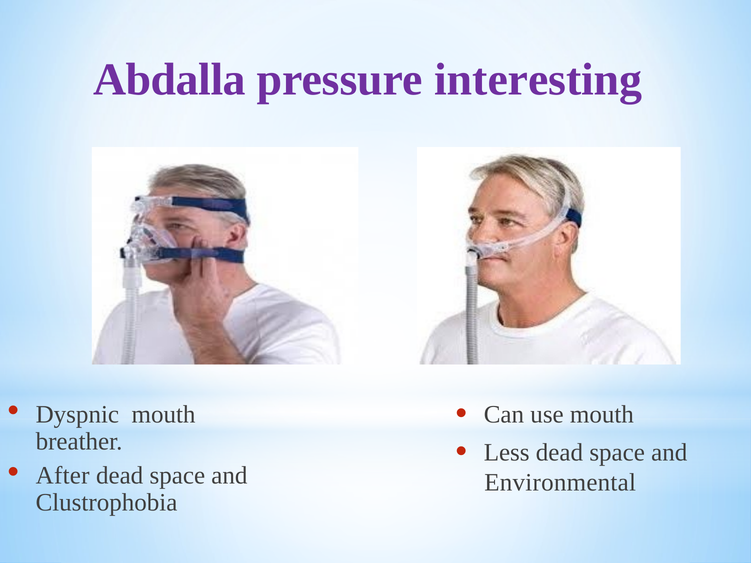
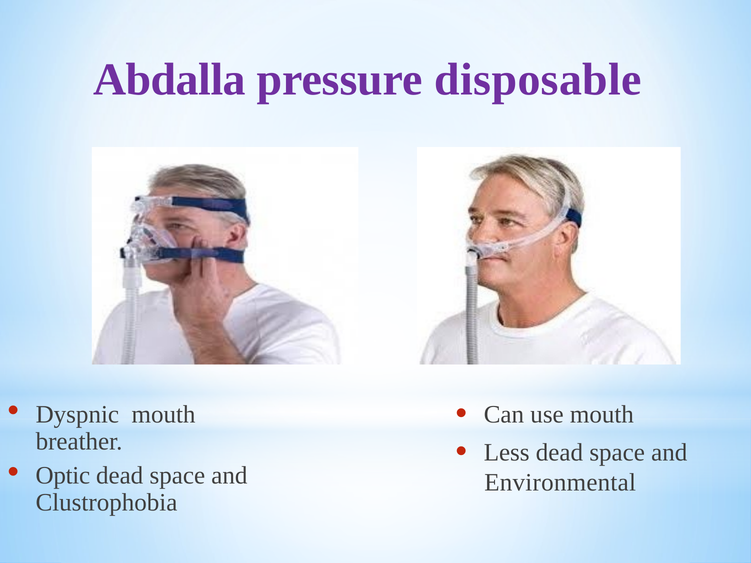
interesting: interesting -> disposable (538, 79)
After: After -> Optic (63, 476)
